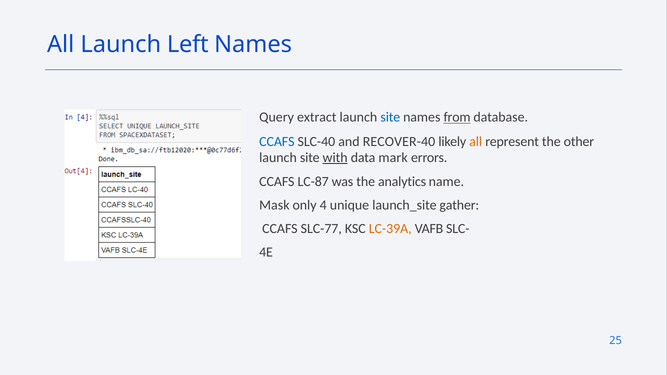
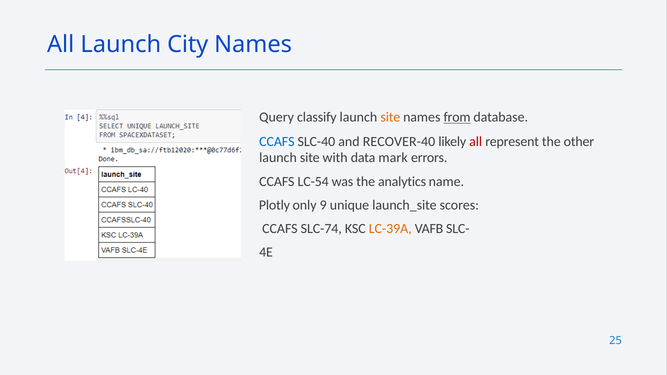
Left: Left -> City (188, 45)
extract: extract -> classify (317, 117)
site colour: blue -> orange (390, 117)
all colour: orange -> red (476, 142)
with underline: present -> none (335, 158)
LC-87: LC-87 -> LC-54 (313, 182)
Mask: Mask -> Plotly (274, 205)
4: 4 -> 9 (323, 205)
gather: gather -> scores (459, 205)
SLC-77: SLC-77 -> SLC-74 (321, 229)
